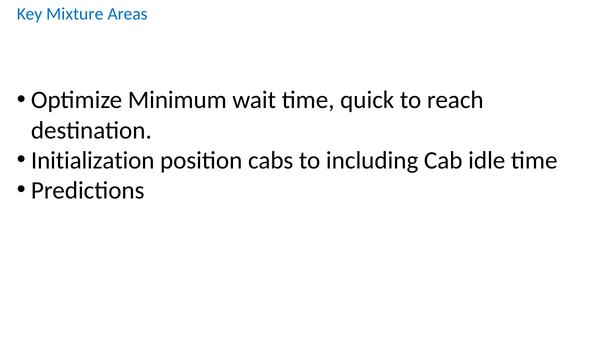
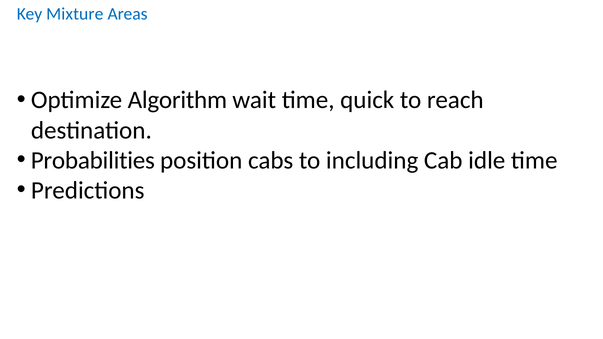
Minimum: Minimum -> Algorithm (177, 100)
Initialization: Initialization -> Probabilities (93, 161)
